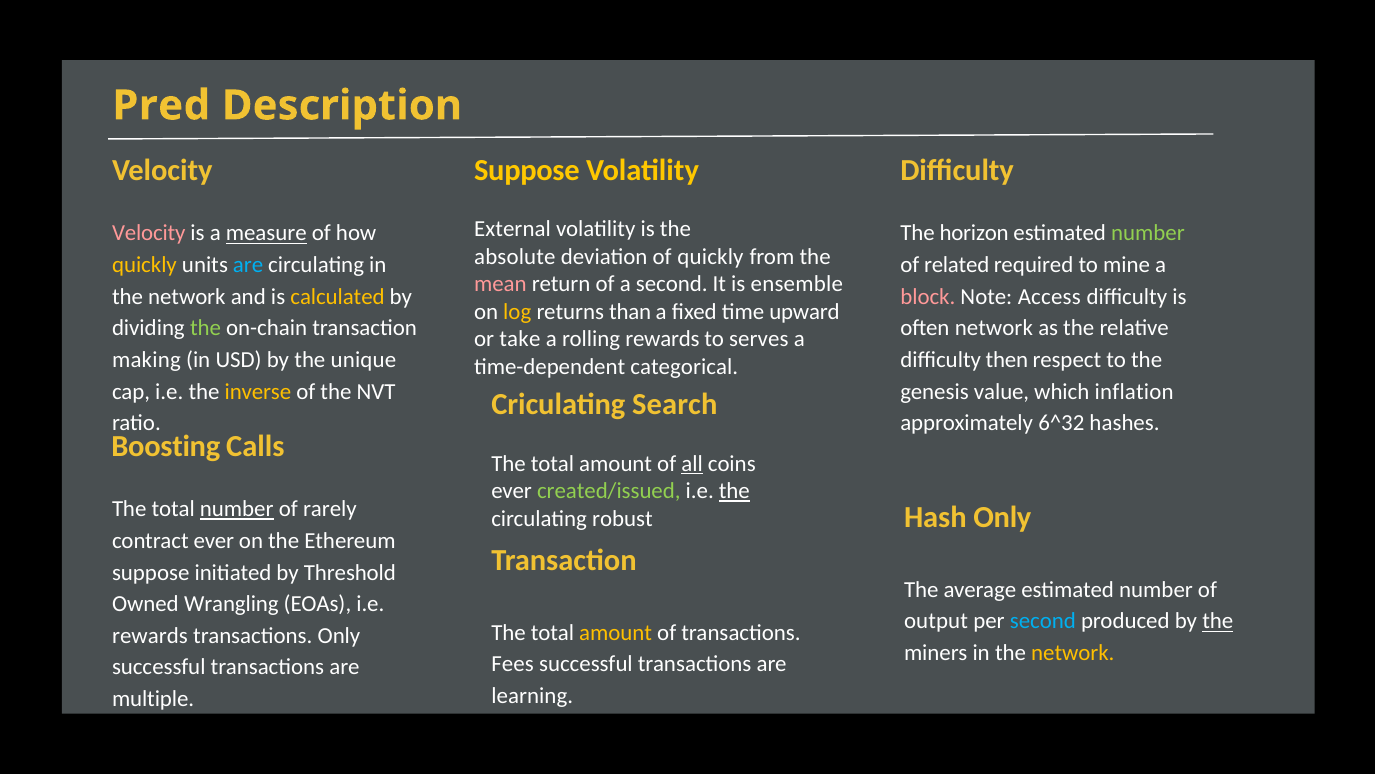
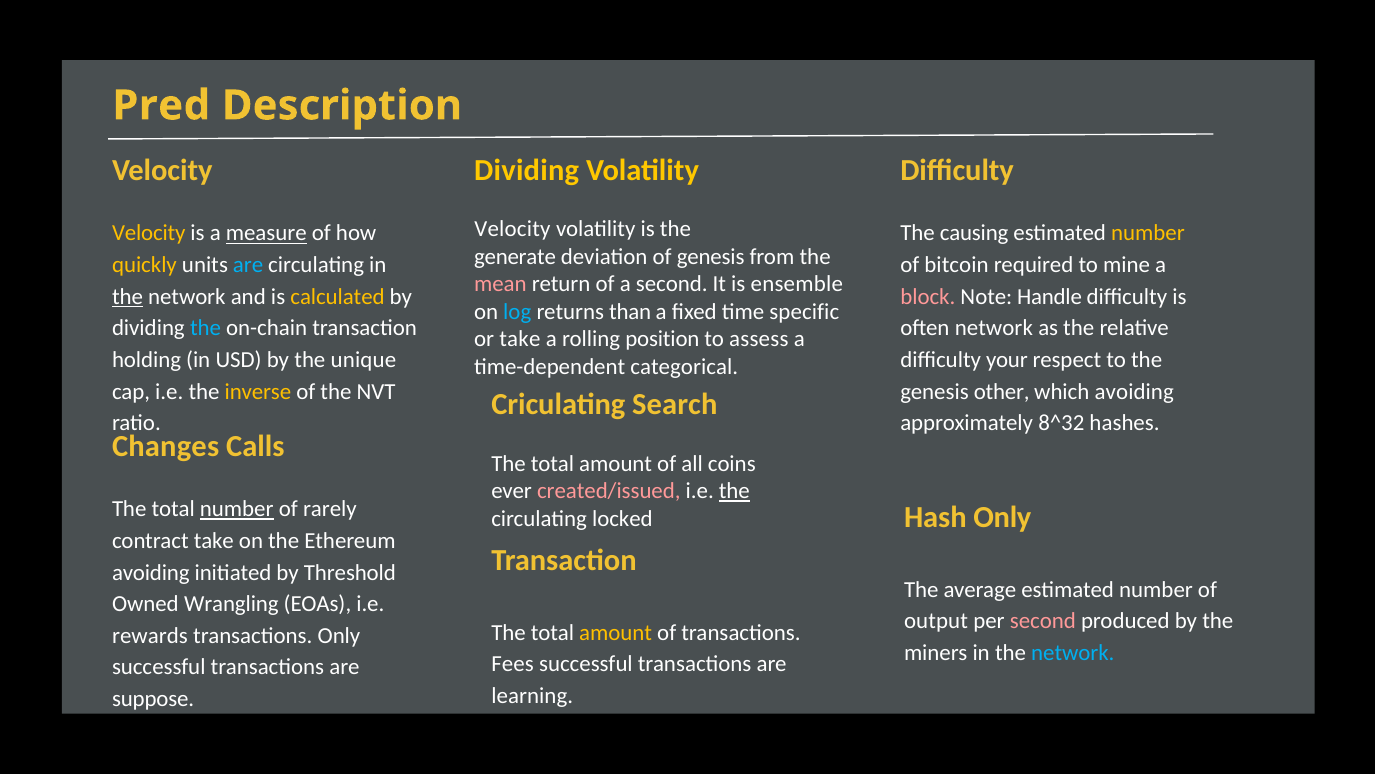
Suppose: Suppose -> Dividing (527, 170)
External: External -> Velocity (512, 229)
Velocity colour: pink -> yellow (149, 233)
horizon: horizon -> causing (974, 233)
number colour: light green -> yellow (1148, 233)
absolute: absolute -> generate (515, 257)
of quickly: quickly -> genesis (711, 257)
related: related -> bitcoin (957, 265)
the underline: none -> present (128, 296)
Access: Access -> Handle (1050, 296)
log colour: yellow -> light blue (517, 312)
upward: upward -> specific (804, 312)
the colour: light green -> light blue (206, 328)
rolling rewards: rewards -> position (662, 339)
serves: serves -> assess (759, 339)
making: making -> holding (147, 360)
then: then -> your (1007, 360)
value: value -> other (1002, 391)
which inflation: inflation -> avoiding (1134, 391)
6^32: 6^32 -> 8^32 (1061, 423)
Boosting: Boosting -> Changes (166, 446)
all underline: present -> none (692, 463)
created/issued colour: light green -> pink (609, 491)
robust: robust -> locked (622, 518)
contract ever: ever -> take (214, 540)
suppose: suppose -> avoiding (151, 572)
second colour: light blue -> pink (1043, 621)
the underline: present -> none (1218, 621)
network colour: yellow -> light blue (1073, 653)
multiple: multiple -> suppose (153, 699)
